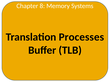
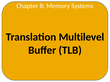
Processes: Processes -> Multilevel (81, 37)
